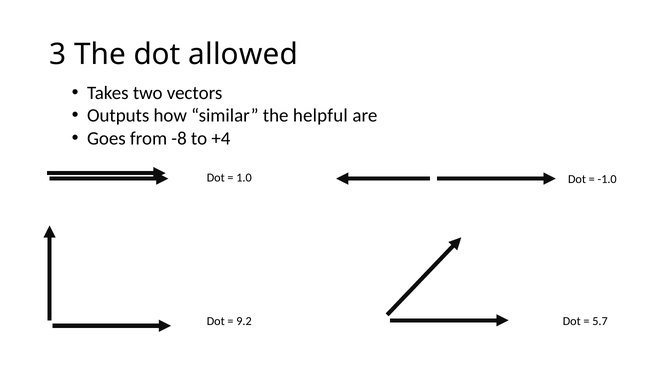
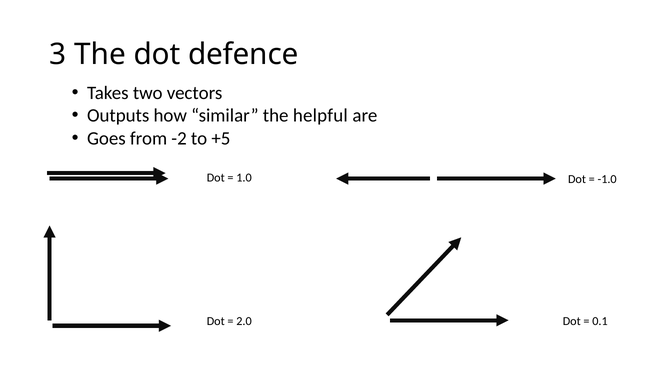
allowed: allowed -> defence (243, 55)
-8: -8 -> -2 (179, 138)
+4: +4 -> +5 (221, 138)
9.2: 9.2 -> 2.0 (244, 321)
5.7: 5.7 -> 0.1 (600, 321)
